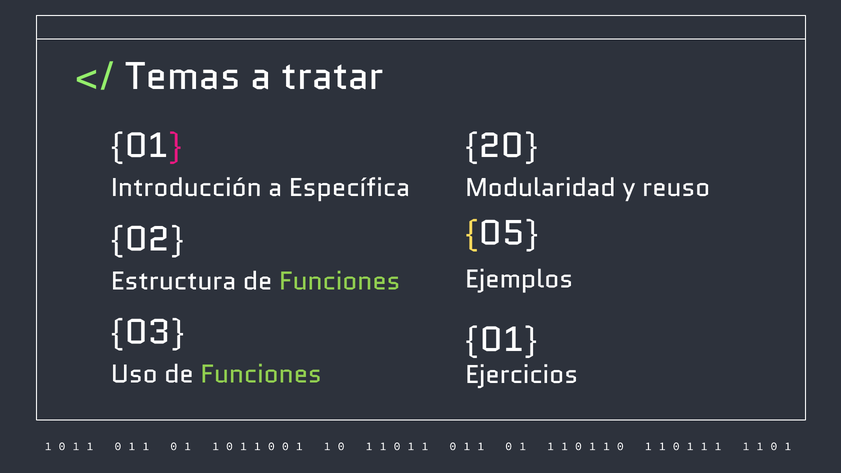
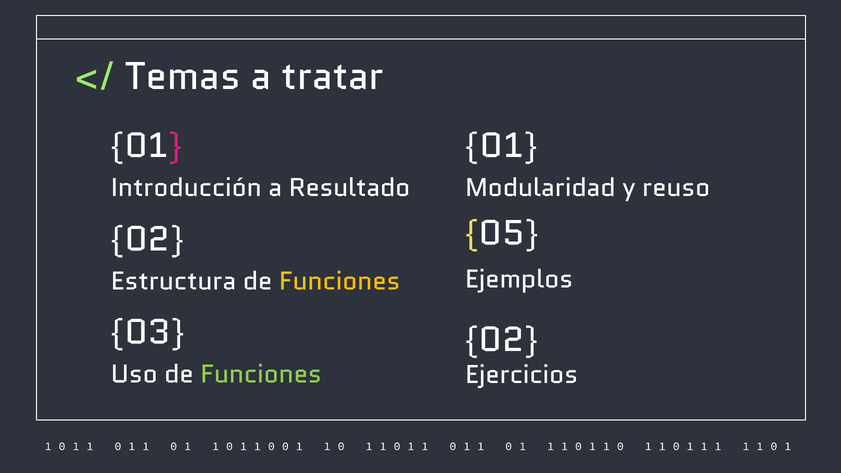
20: 20 -> 01 (501, 146)
Específica: Específica -> Resultado (350, 188)
Funciones colour: light green -> yellow (340, 281)
01: 01 -> 02 (502, 340)
